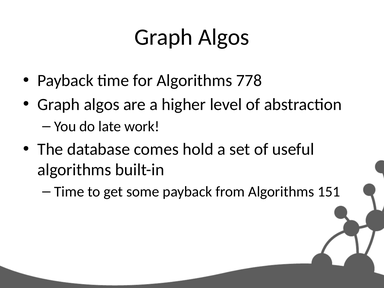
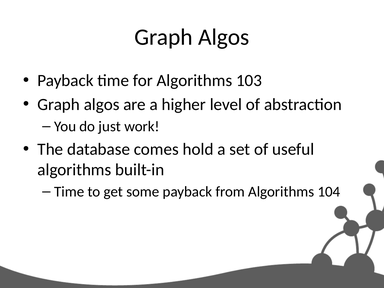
778: 778 -> 103 (249, 81)
late: late -> just (110, 127)
151: 151 -> 104 (329, 192)
